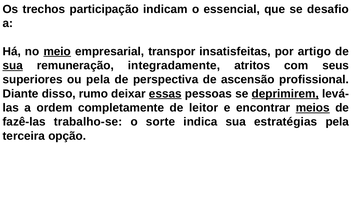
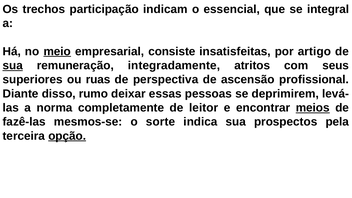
desafio: desafio -> integral (328, 9)
transpor: transpor -> consiste (172, 51)
ou pela: pela -> ruas (98, 80)
essas underline: present -> none (165, 94)
deprimirem underline: present -> none (285, 94)
ordem: ordem -> norma (55, 108)
trabalho-se: trabalho-se -> mesmos-se (88, 122)
estratégias: estratégias -> prospectos (286, 122)
opção underline: none -> present (67, 136)
